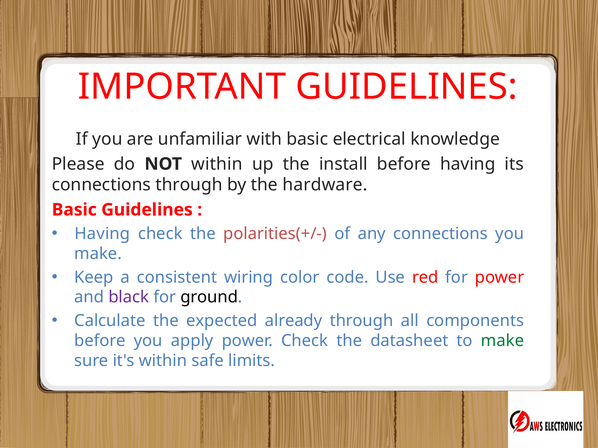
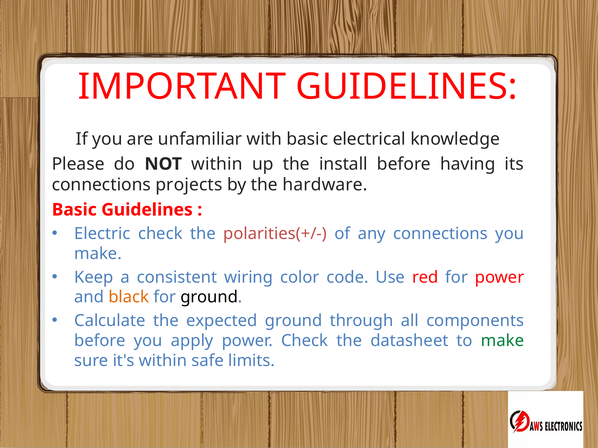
connections through: through -> projects (189, 185)
Having: Having -> Electric (102, 234)
black colour: purple -> orange (129, 297)
expected already: already -> ground (294, 321)
